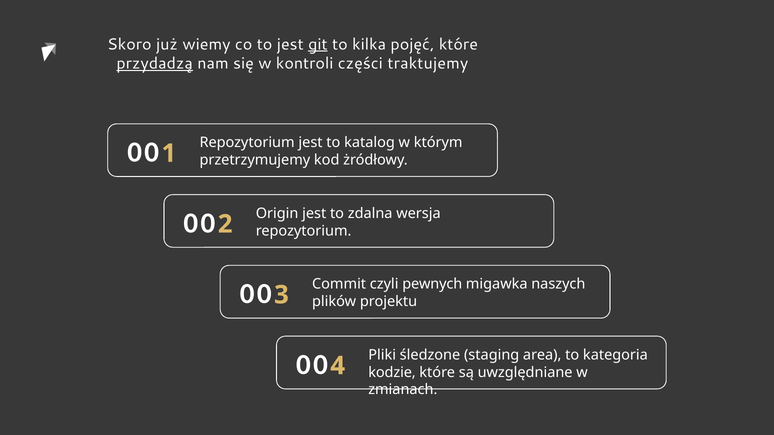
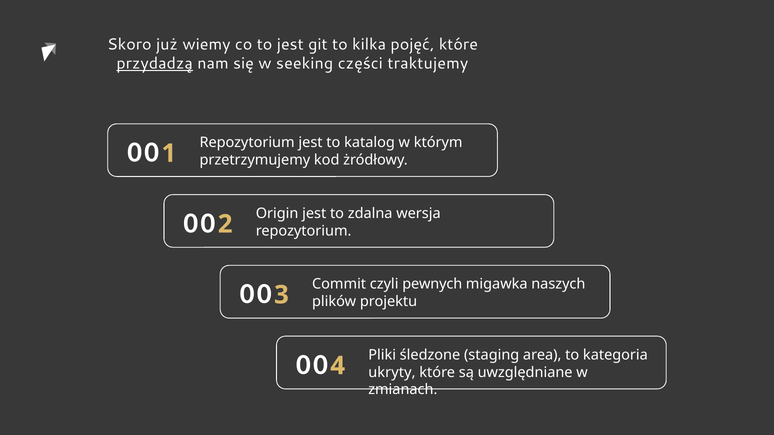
git underline: present -> none (318, 44)
kontroli: kontroli -> seeking (305, 64)
kodzie: kodzie -> ukryty (392, 373)
